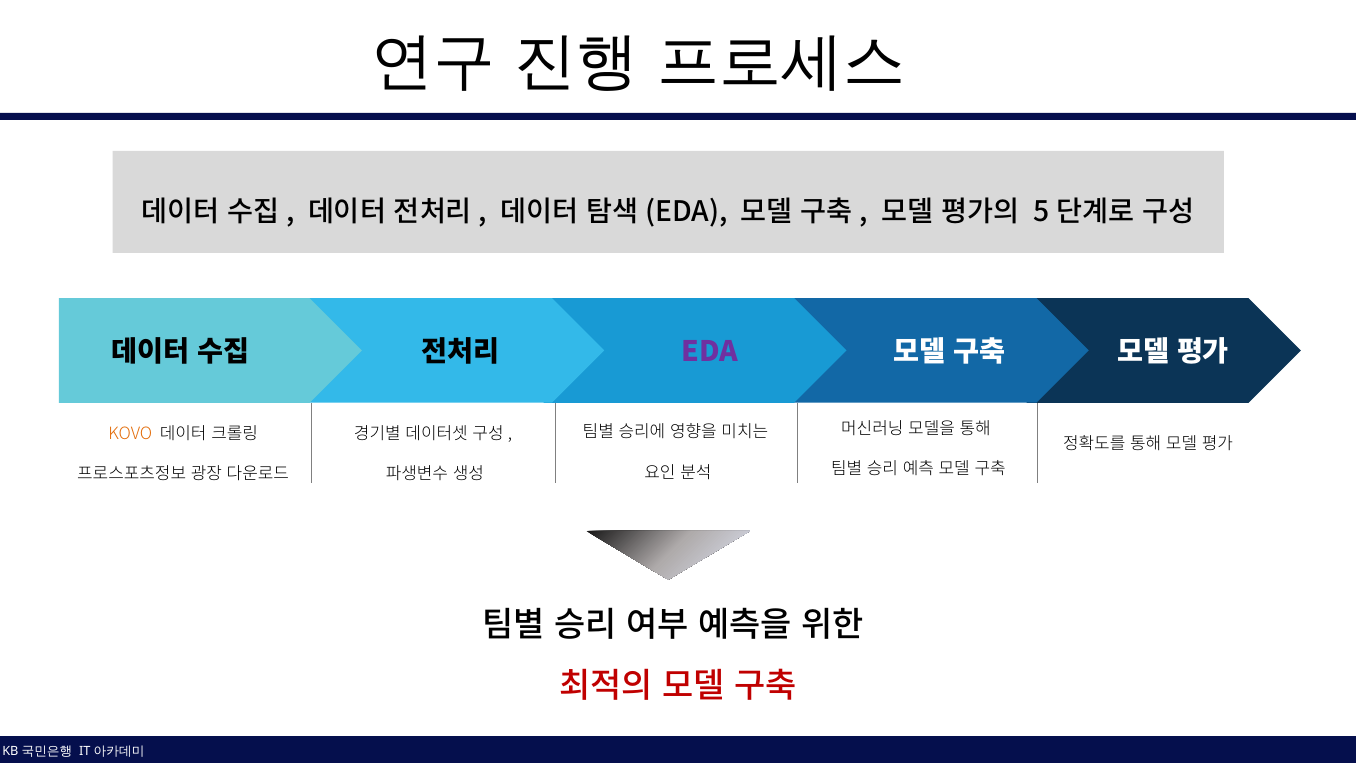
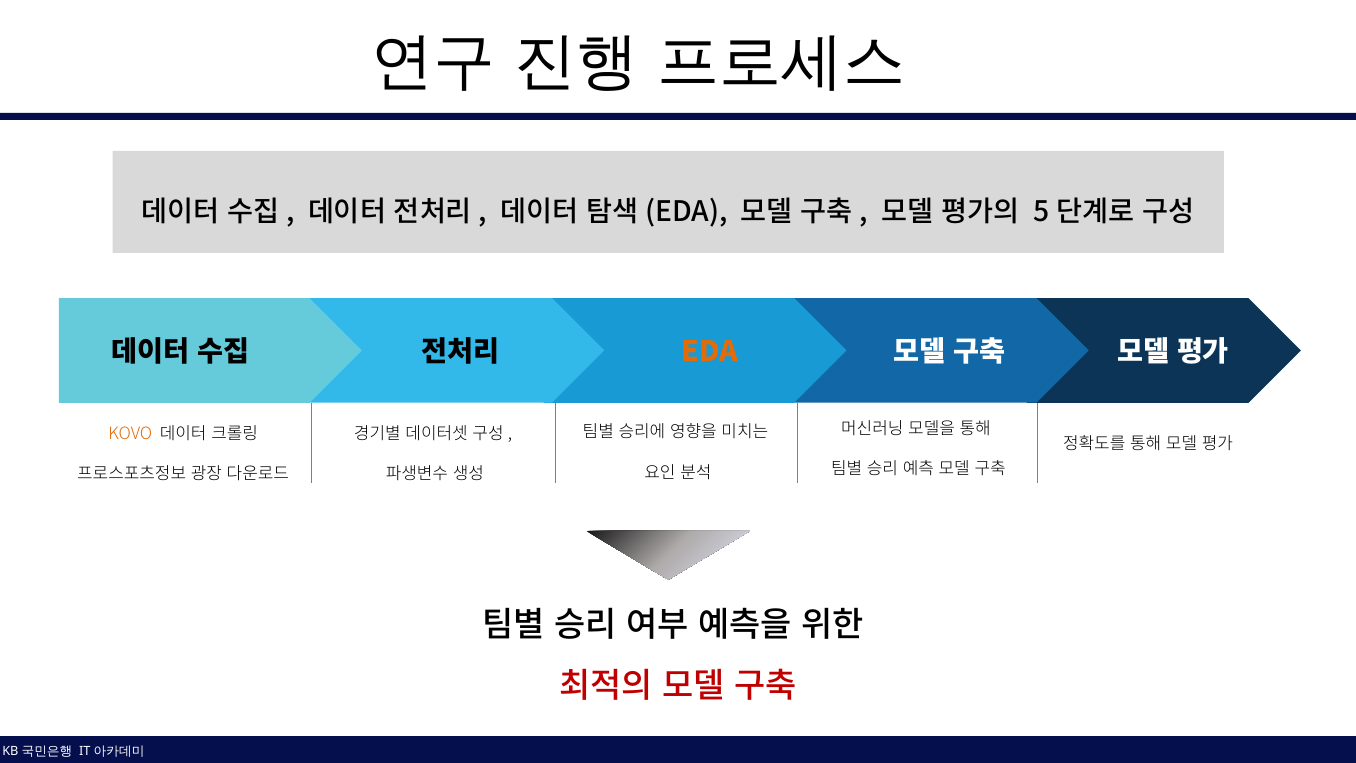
EDA colour: purple -> orange (710, 352)
